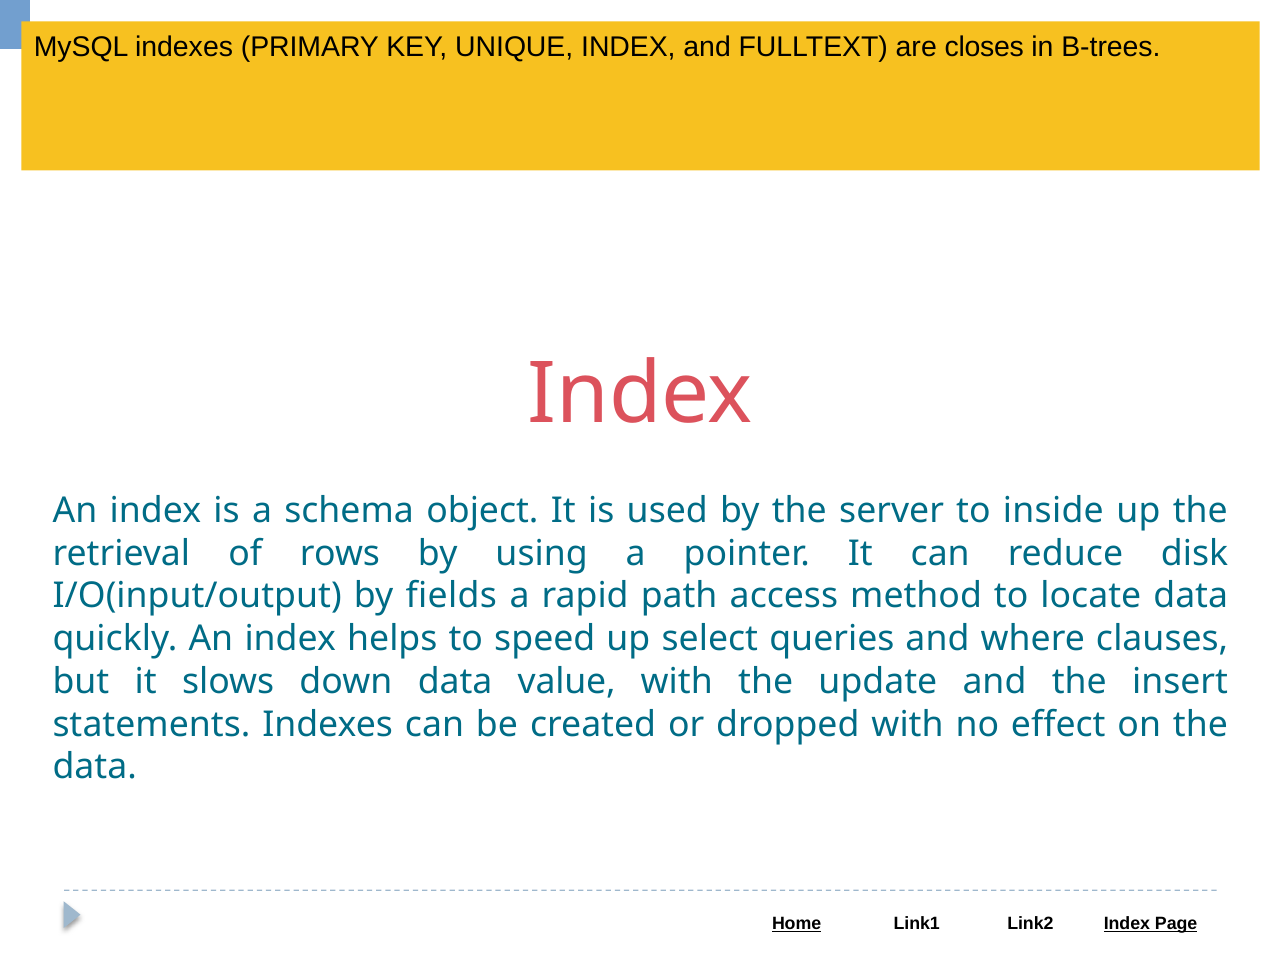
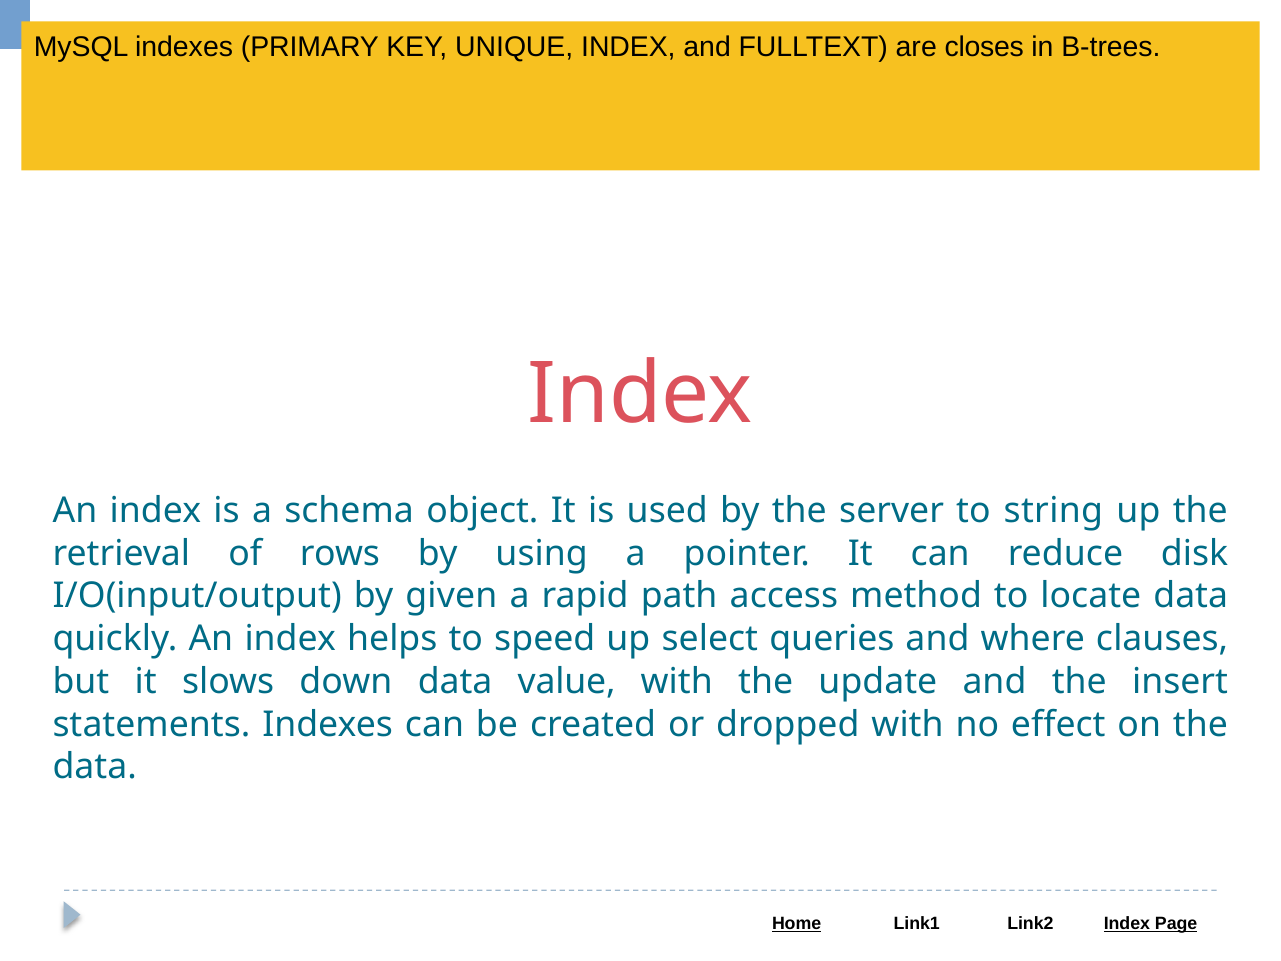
inside: inside -> string (1053, 511)
fields: fields -> given (451, 596)
